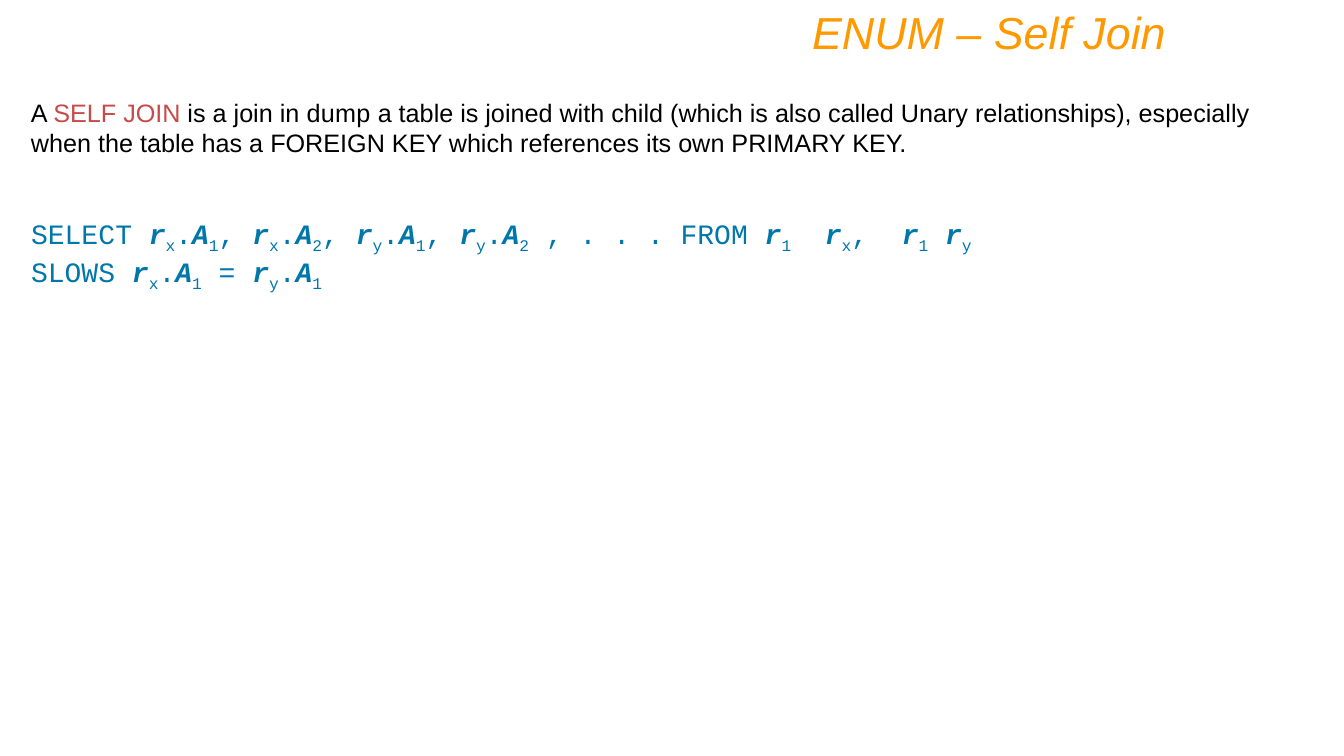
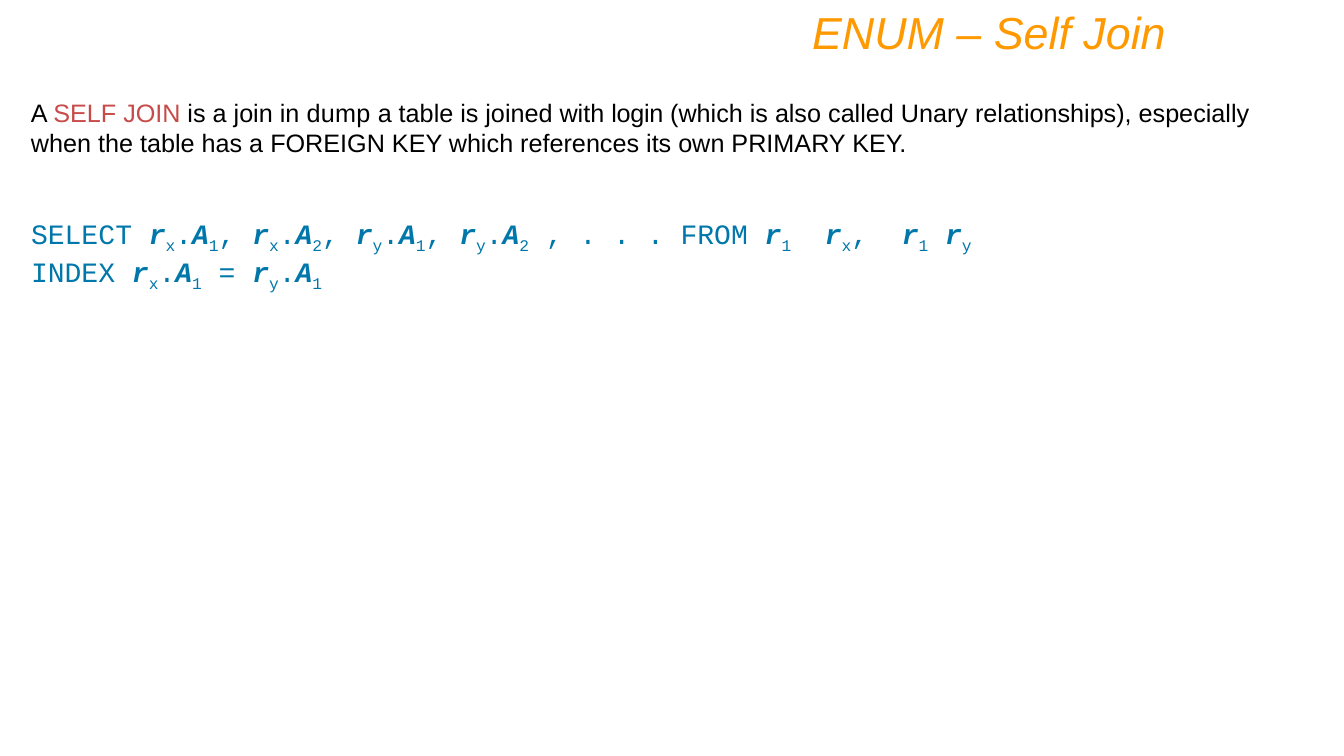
child: child -> login (637, 114)
SLOWS: SLOWS -> INDEX (73, 273)
